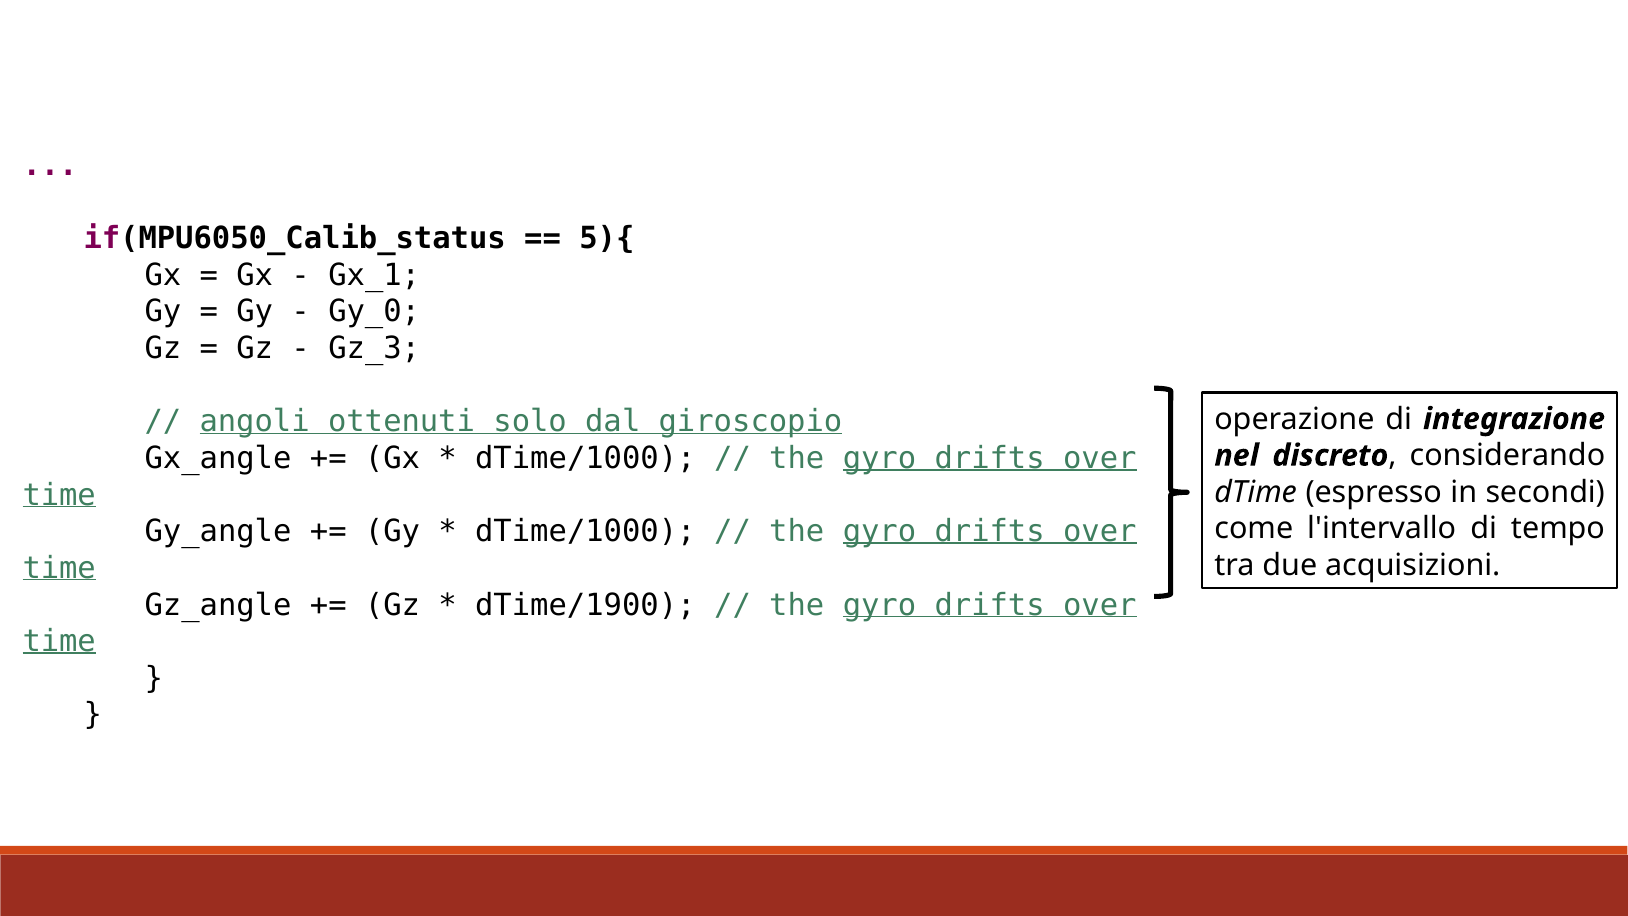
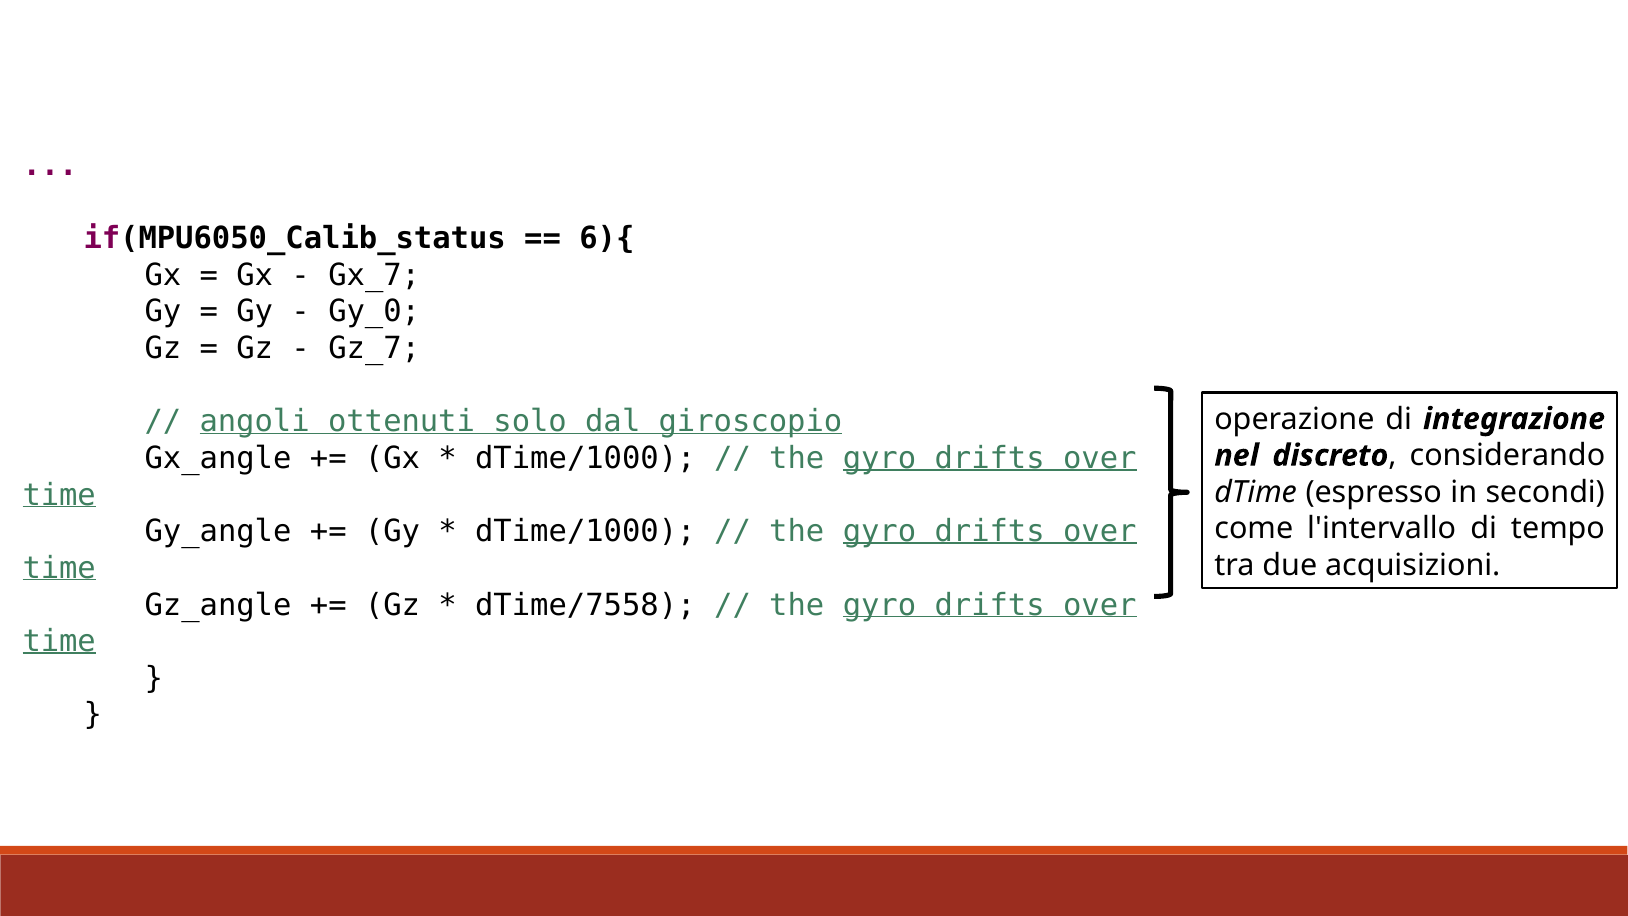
5){: 5){ -> 6){ (607, 238)
Gx_1: Gx_1 -> Gx_7 (374, 275)
Gz_3: Gz_3 -> Gz_7 (374, 348)
dTime/1900: dTime/1900 -> dTime/7558 (585, 605)
